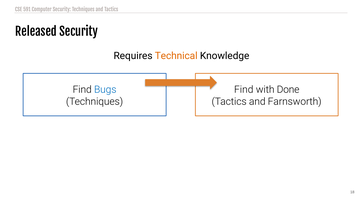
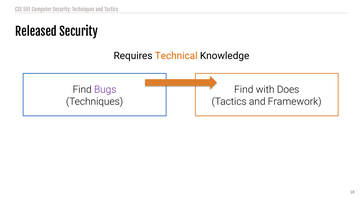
Bugs colour: blue -> purple (105, 90)
Done: Done -> Does (288, 90)
Farnsworth: Farnsworth -> Framework (295, 102)
